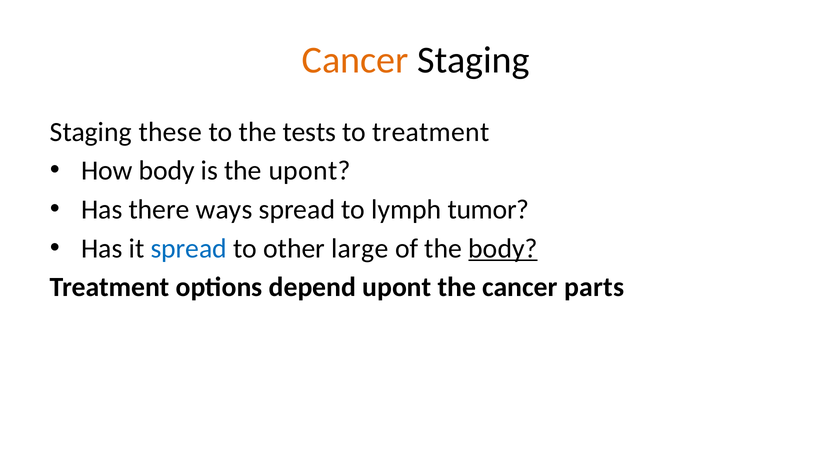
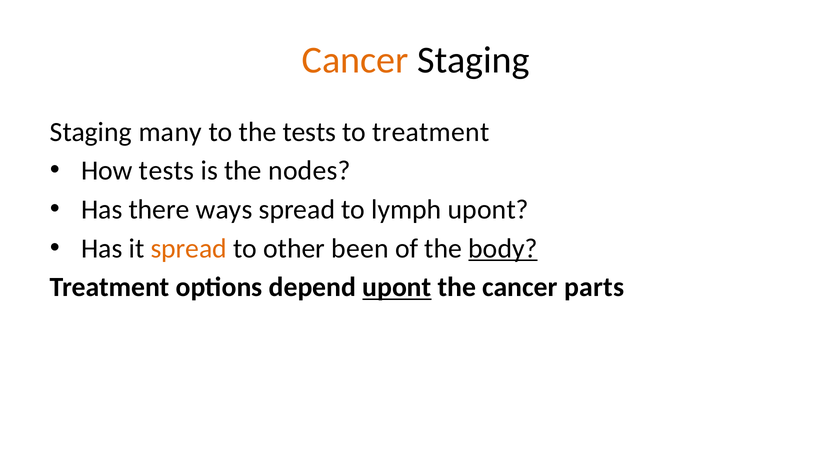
these: these -> many (170, 132)
How body: body -> tests (167, 171)
the upont: upont -> nodes (310, 171)
lymph tumor: tumor -> upont (488, 210)
spread colour: blue -> orange (189, 248)
large: large -> been (360, 248)
upont underline: none -> present (397, 287)
